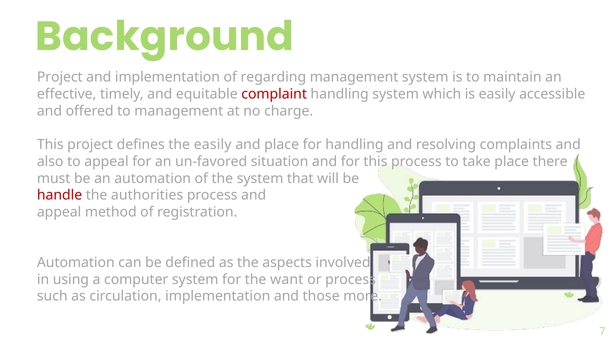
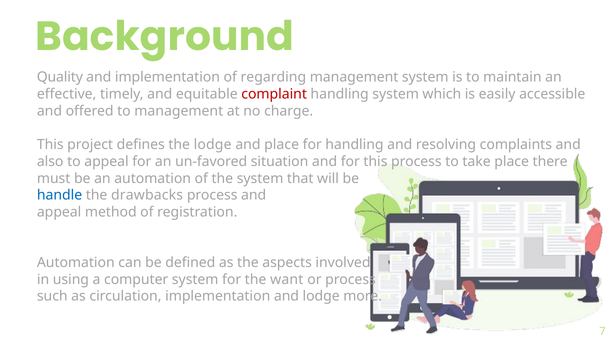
Project: Project -> Quality (60, 77)
the easily: easily -> lodge (213, 145)
handle colour: red -> blue (60, 195)
authorities: authorities -> drawbacks (147, 195)
and those: those -> lodge (321, 296)
